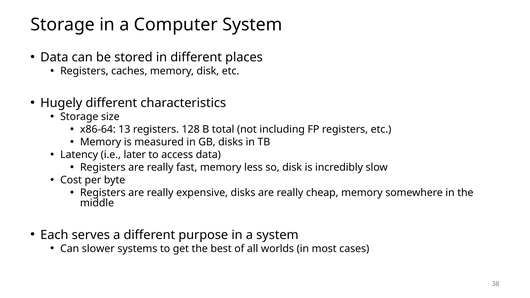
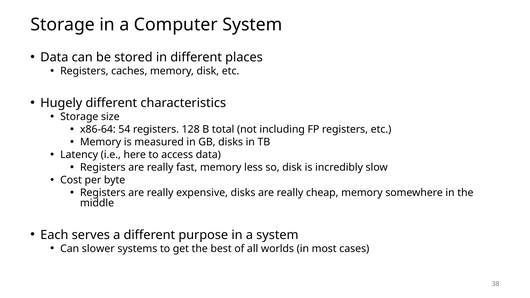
13: 13 -> 54 (124, 130)
later: later -> here (135, 155)
